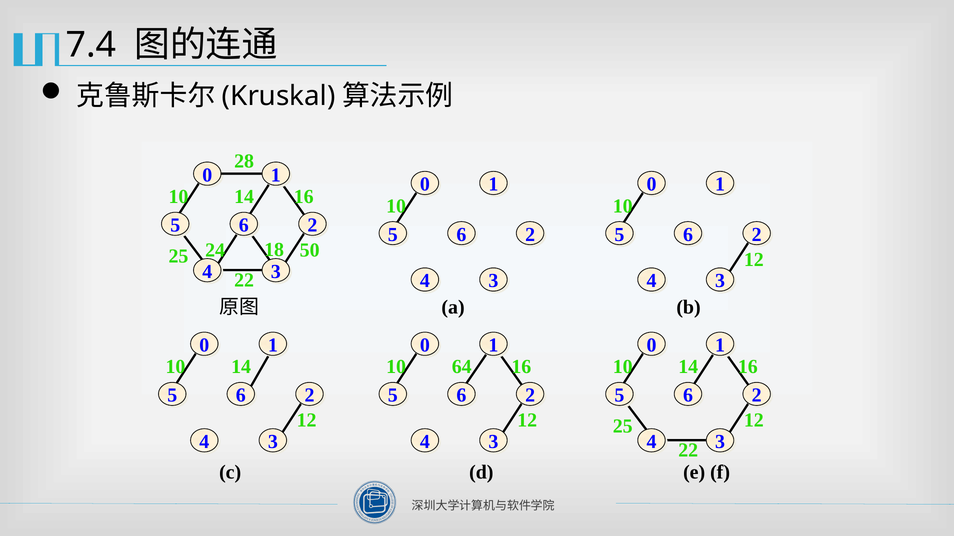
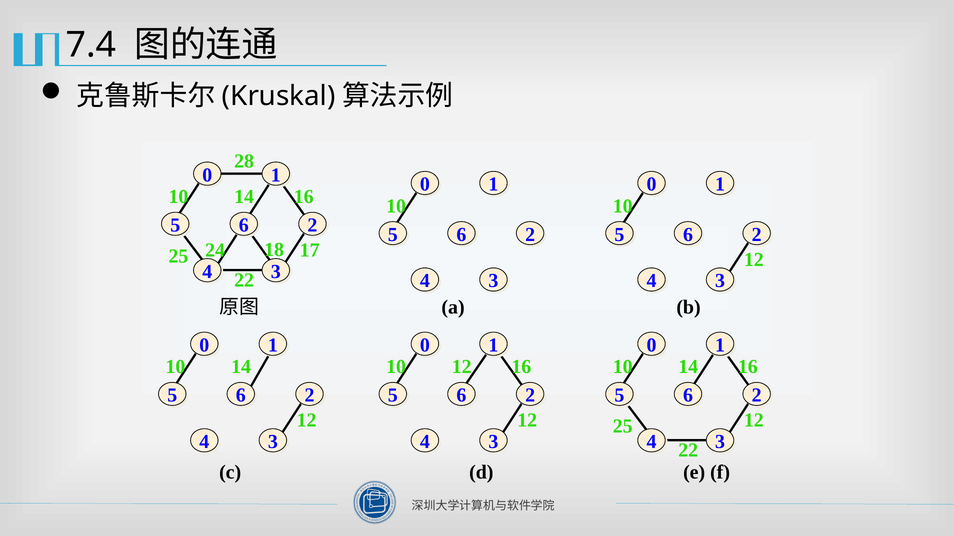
50: 50 -> 17 (310, 251)
64: 64 -> 12 (462, 367)
